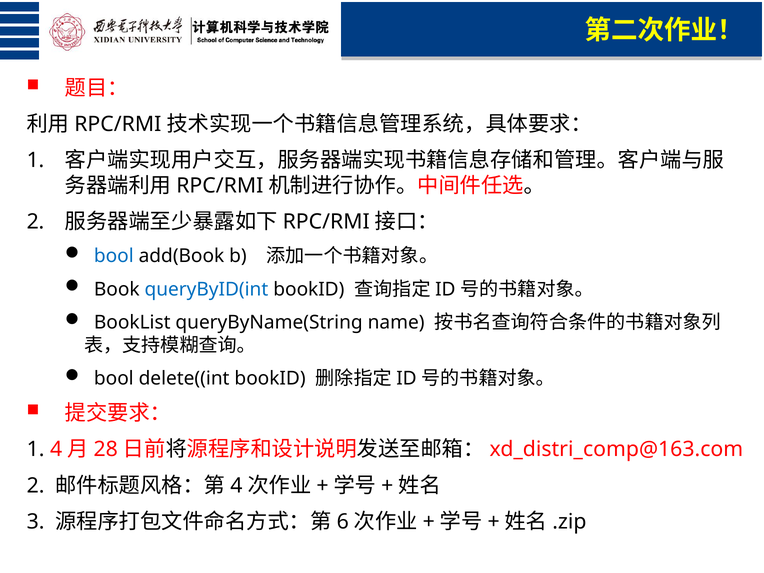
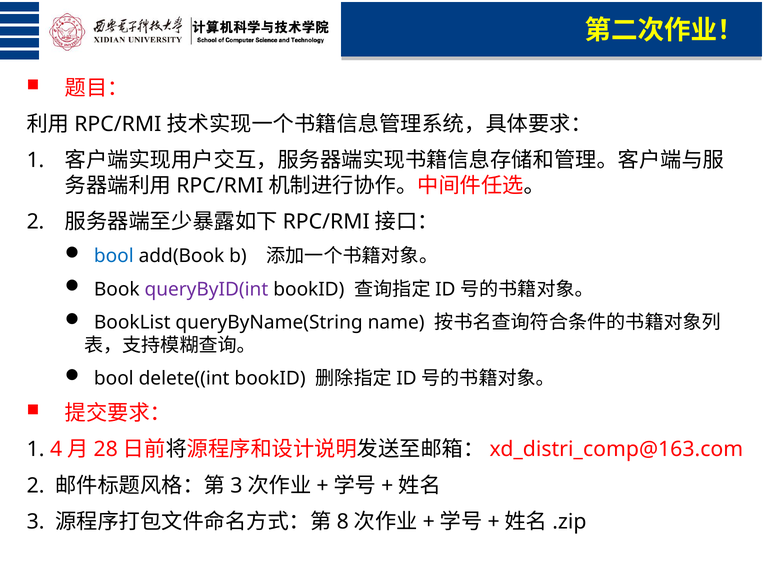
queryByID(int colour: blue -> purple (206, 289)
4: 4 -> 3 (236, 486)
6: 6 -> 8 (343, 522)
